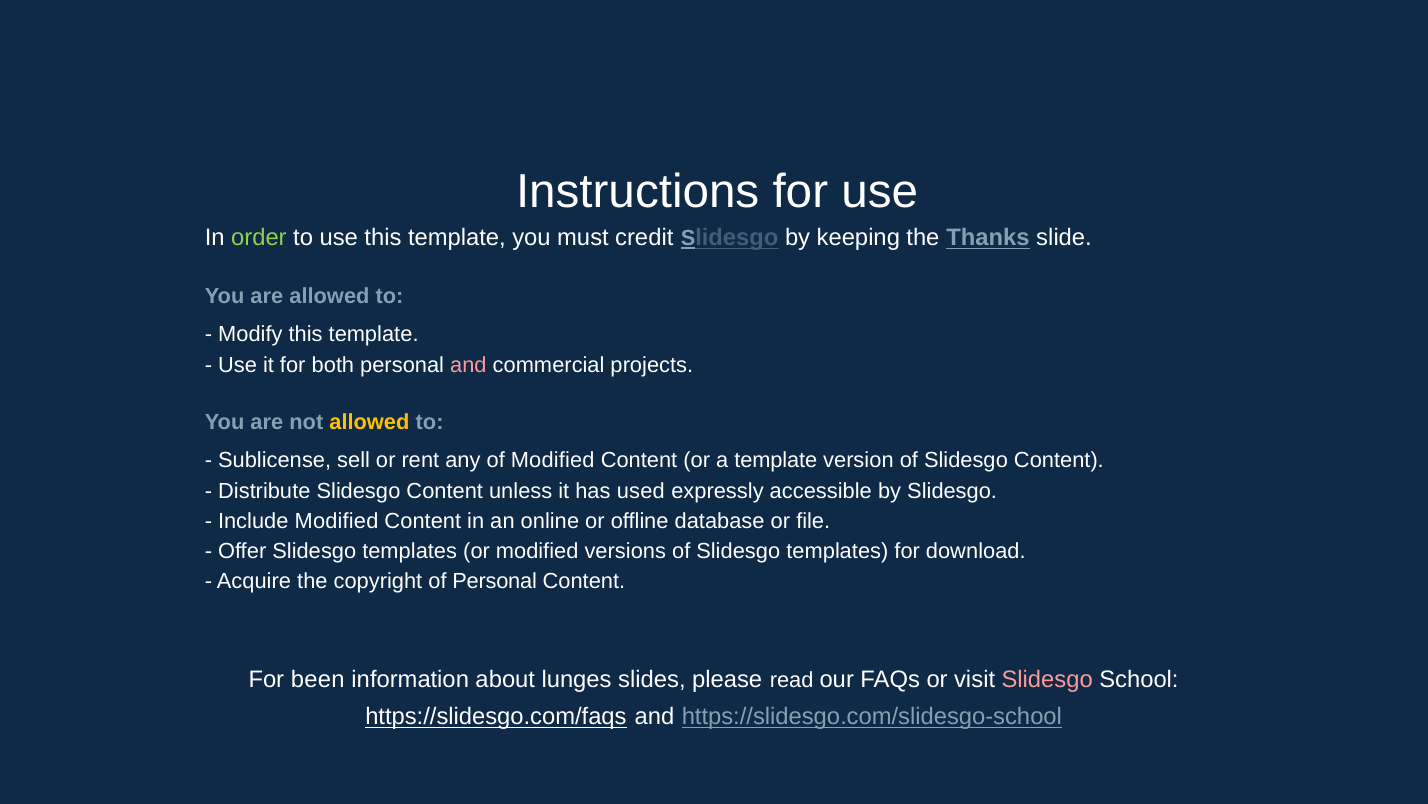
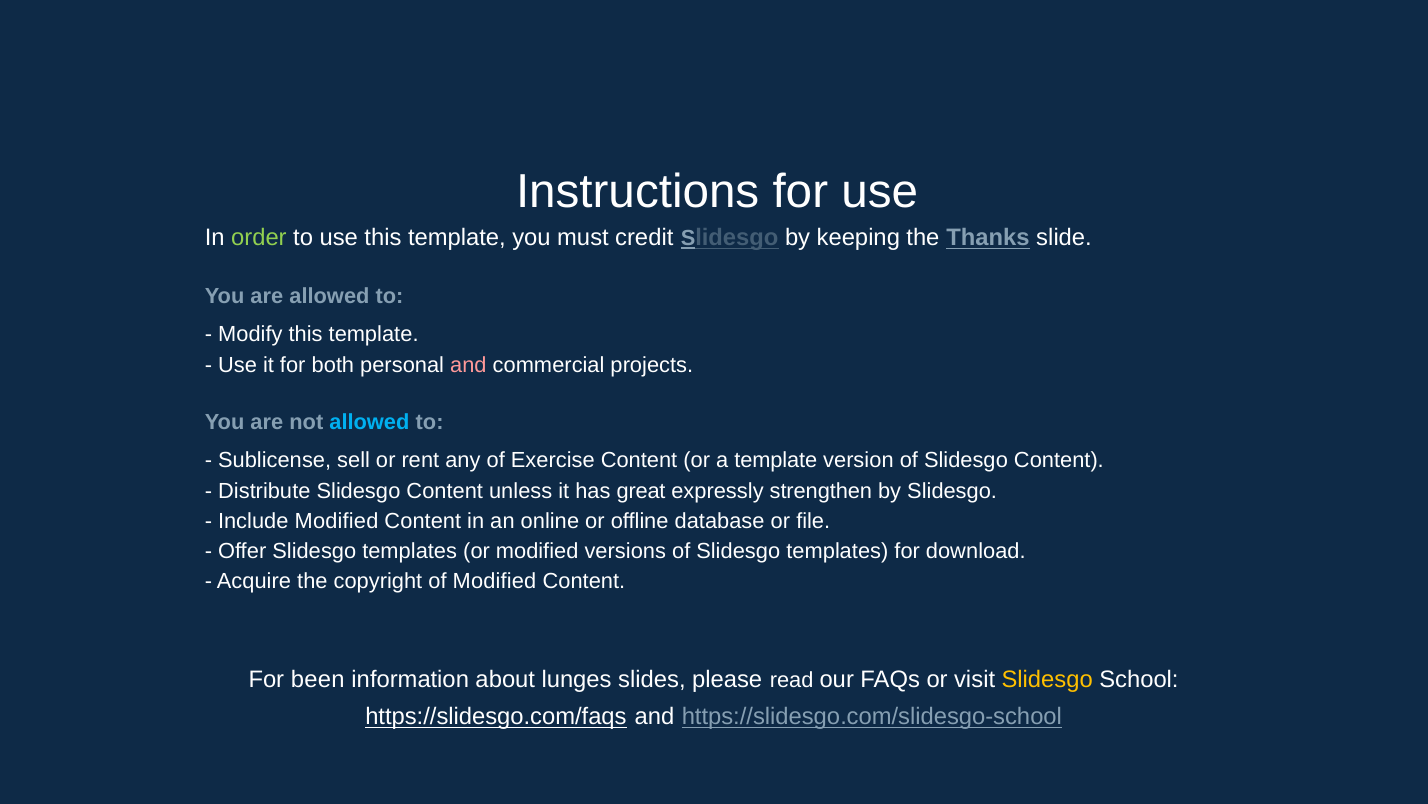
allowed colour: yellow -> light blue (369, 422)
of Modified: Modified -> Exercise (553, 460)
used: used -> great (641, 490)
accessible: accessible -> strengthen (821, 490)
of Personal: Personal -> Modified (494, 581)
Slidesgo colour: pink -> yellow (1047, 679)
